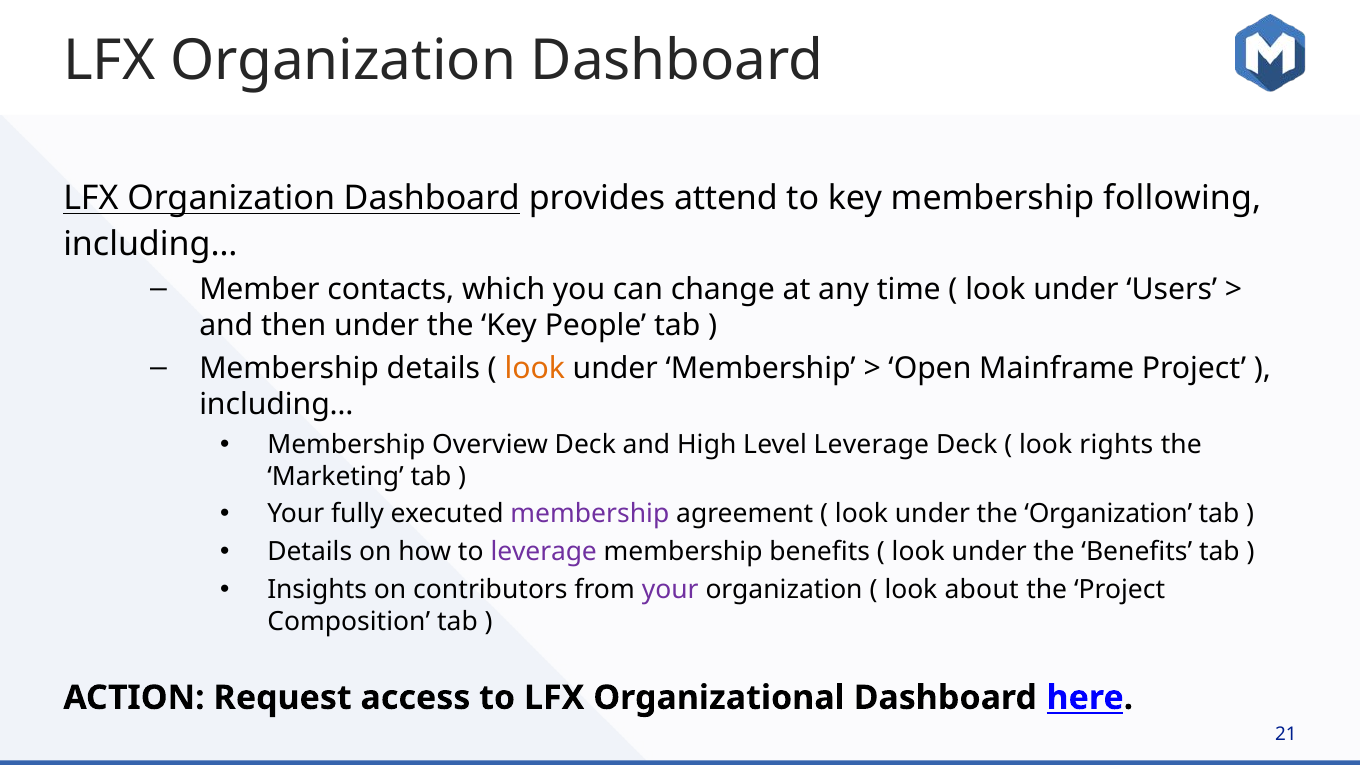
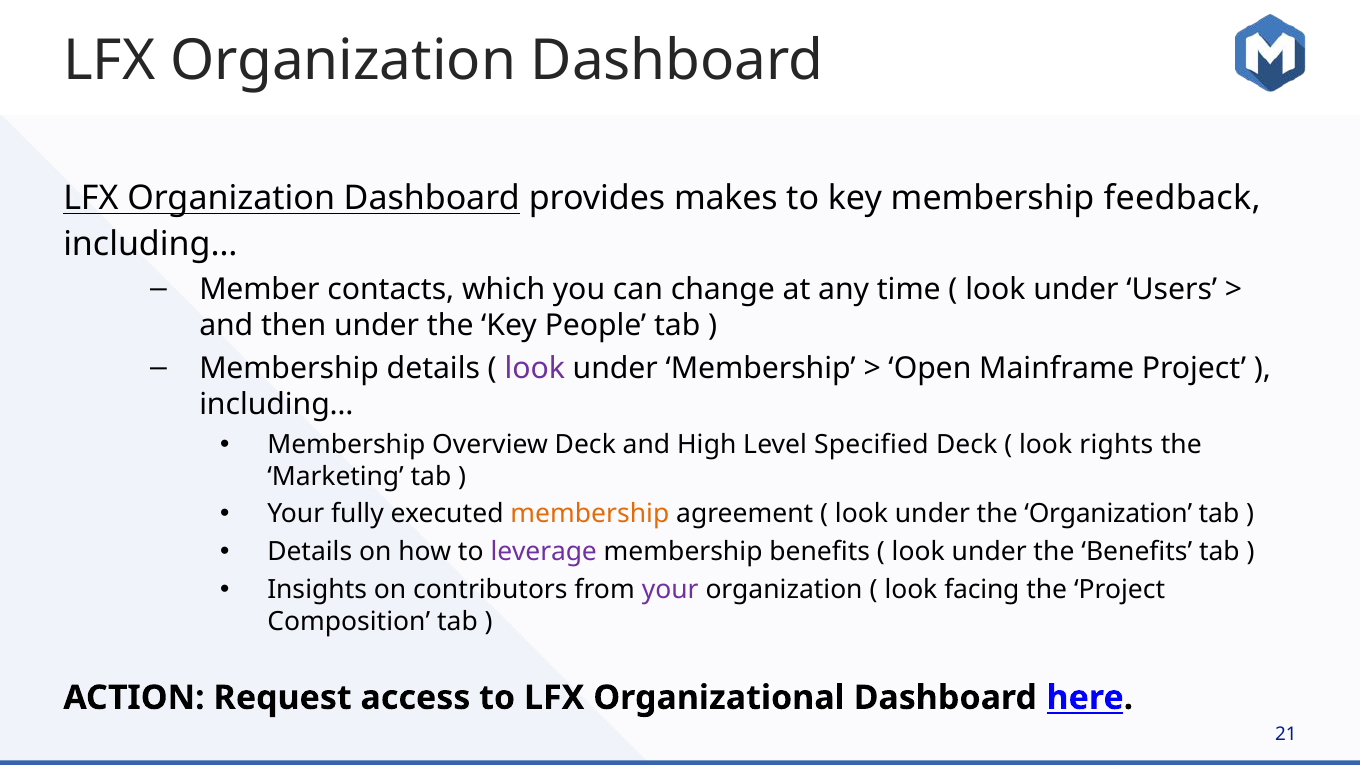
attend: attend -> makes (726, 198)
following: following -> feedback (1182, 198)
look colour: orange -> purple (535, 369)
Level Leverage: Leverage -> Specified (871, 445)
membership colour: purple -> orange (590, 514)
about: about -> facing (982, 590)
